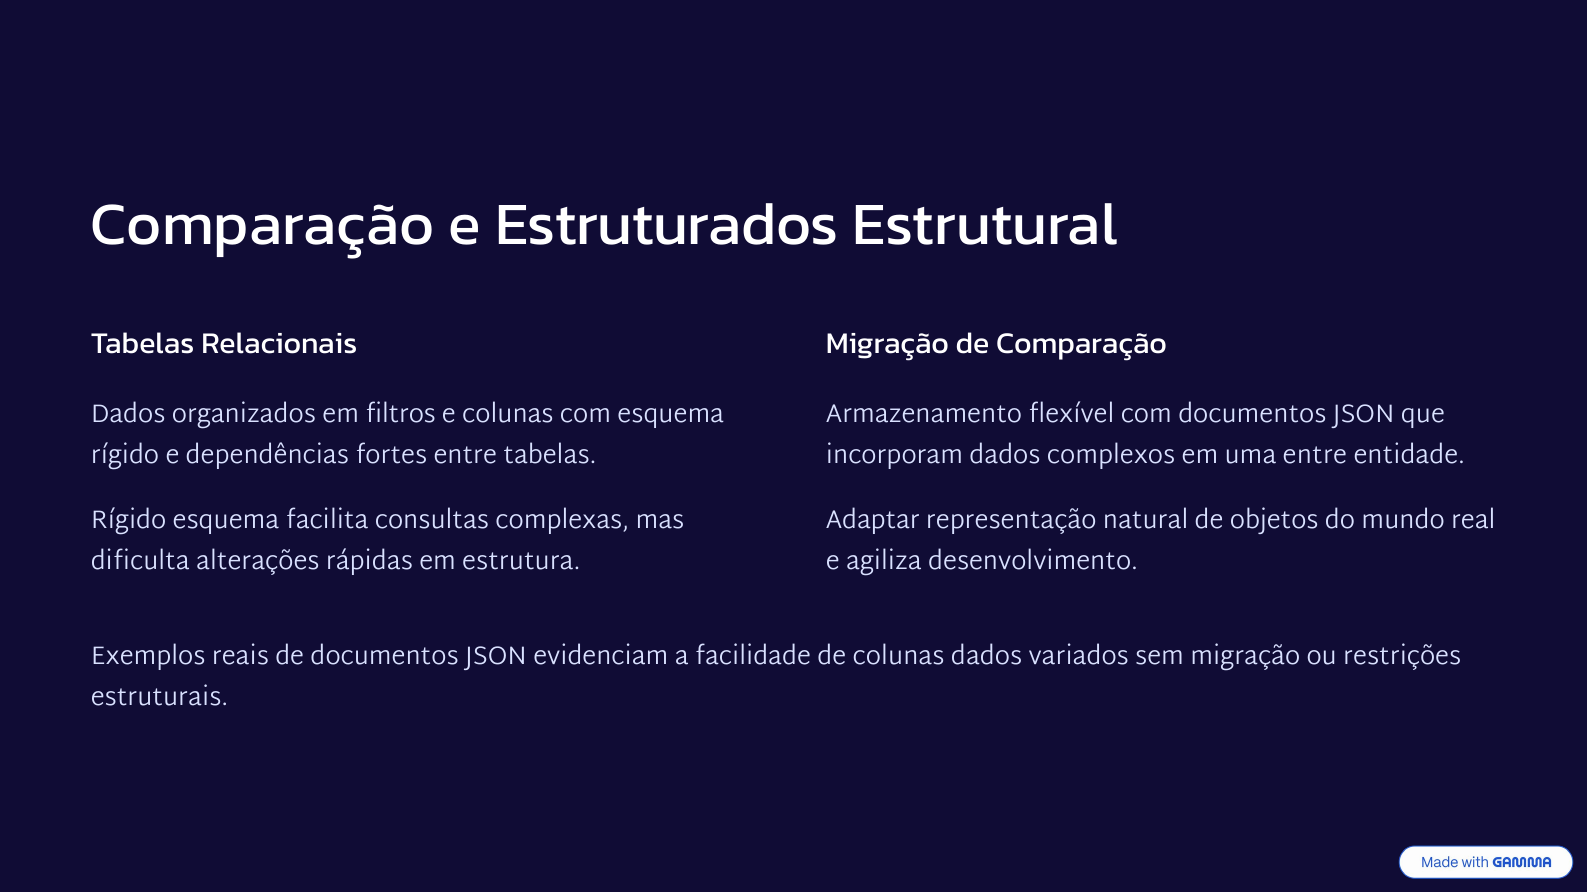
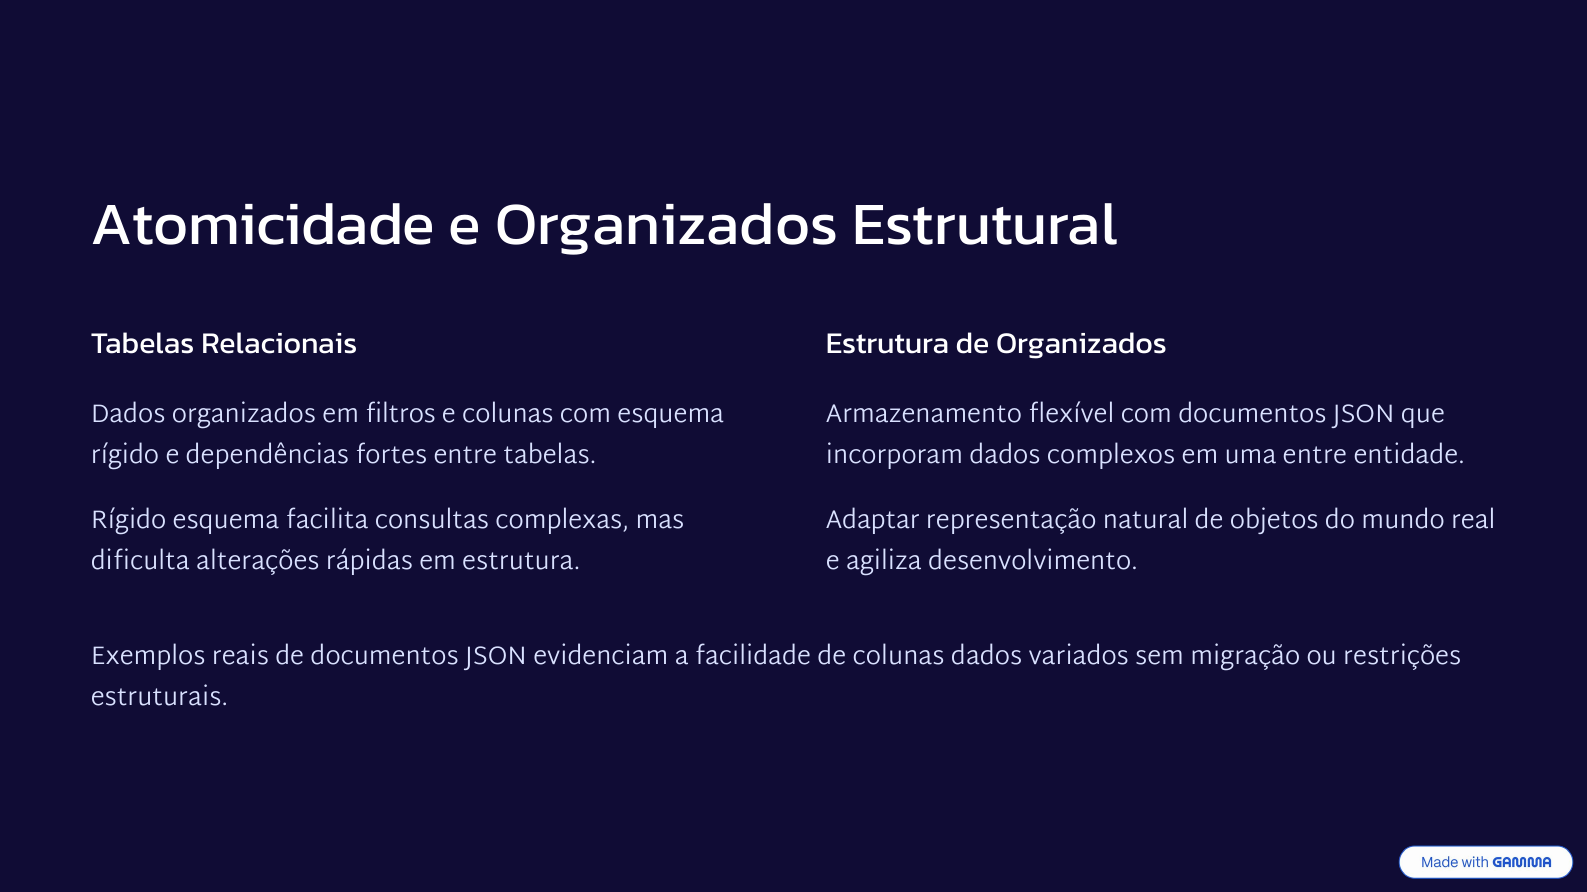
Comparação: Comparação -> Atomicidade (263, 225)
e Estruturados: Estruturados -> Organizados (667, 225)
Migração: Migração -> Estrutura (888, 344)
de Comparação: Comparação -> Organizados (1082, 344)
